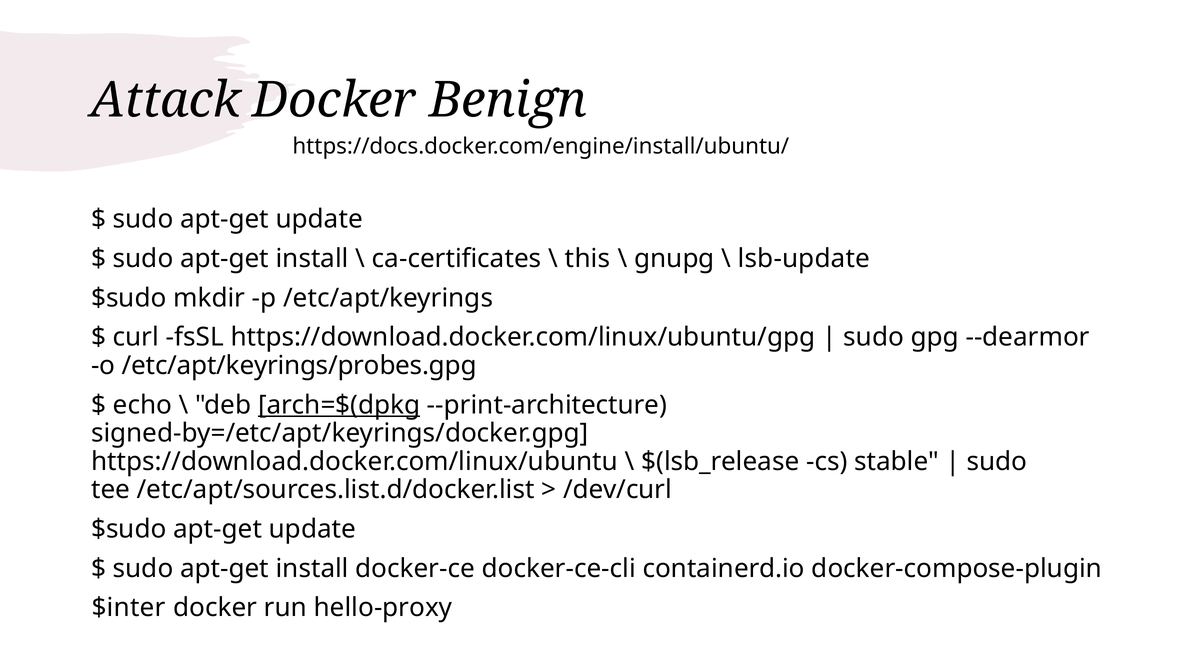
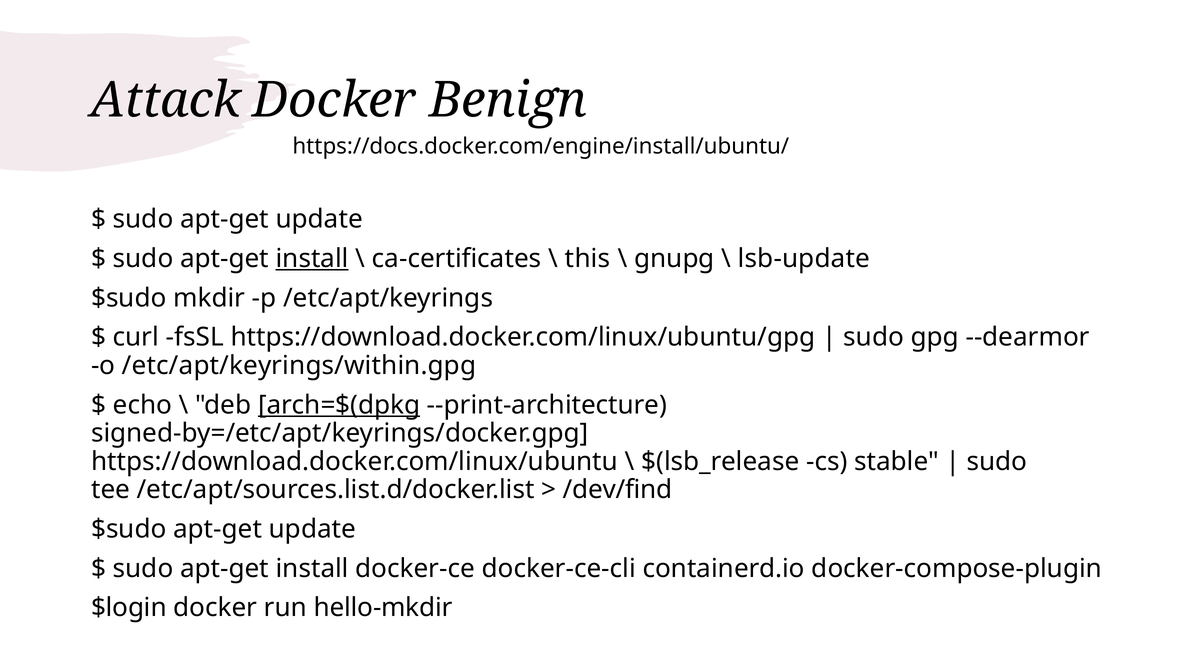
install underline: none -> present (312, 259)
/etc/apt/keyrings/probes.gpg: /etc/apt/keyrings/probes.gpg -> /etc/apt/keyrings/within.gpg (299, 366)
/dev/curl: /dev/curl -> /dev/find (618, 490)
$inter: $inter -> $login (129, 608)
hello-proxy: hello-proxy -> hello-mkdir (383, 608)
